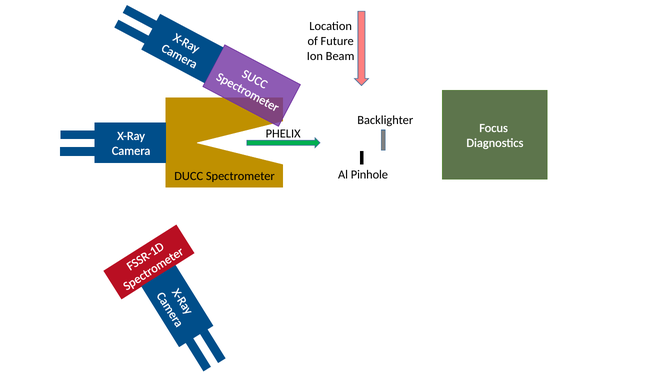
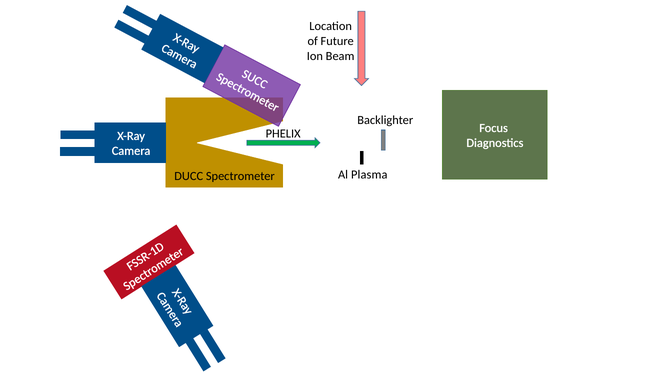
Pinhole: Pinhole -> Plasma (369, 175)
